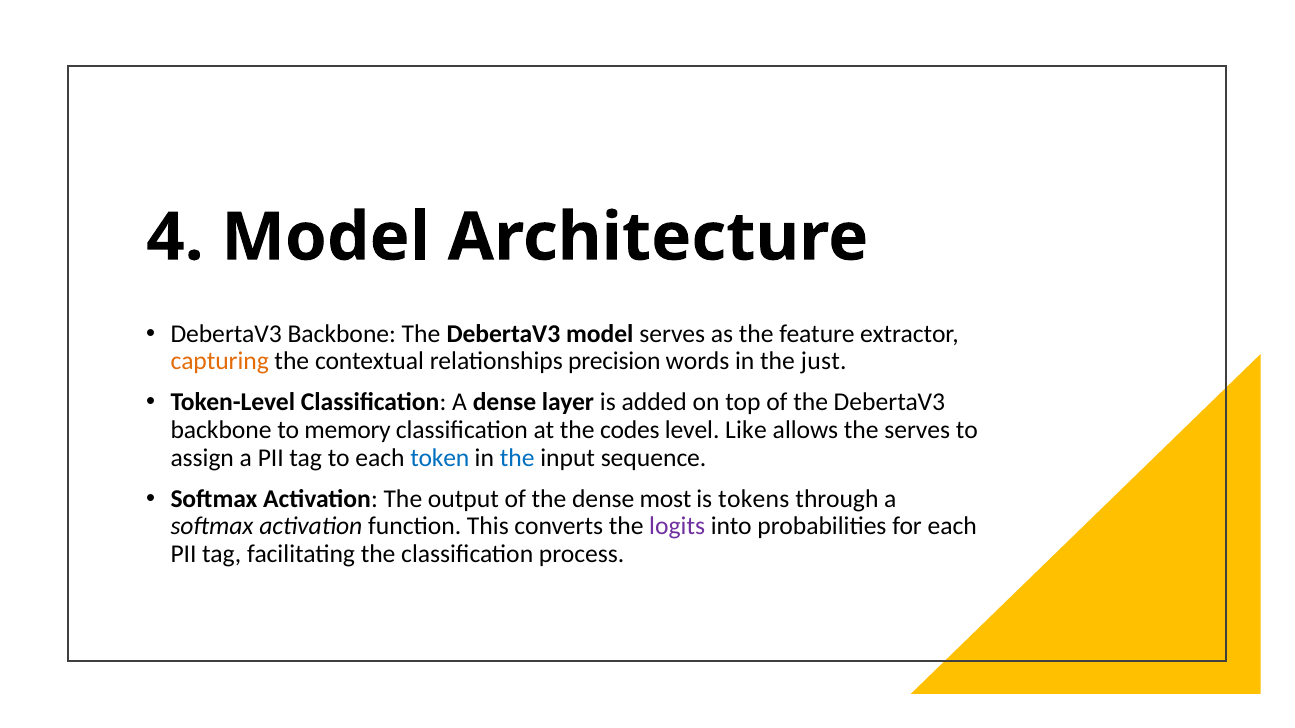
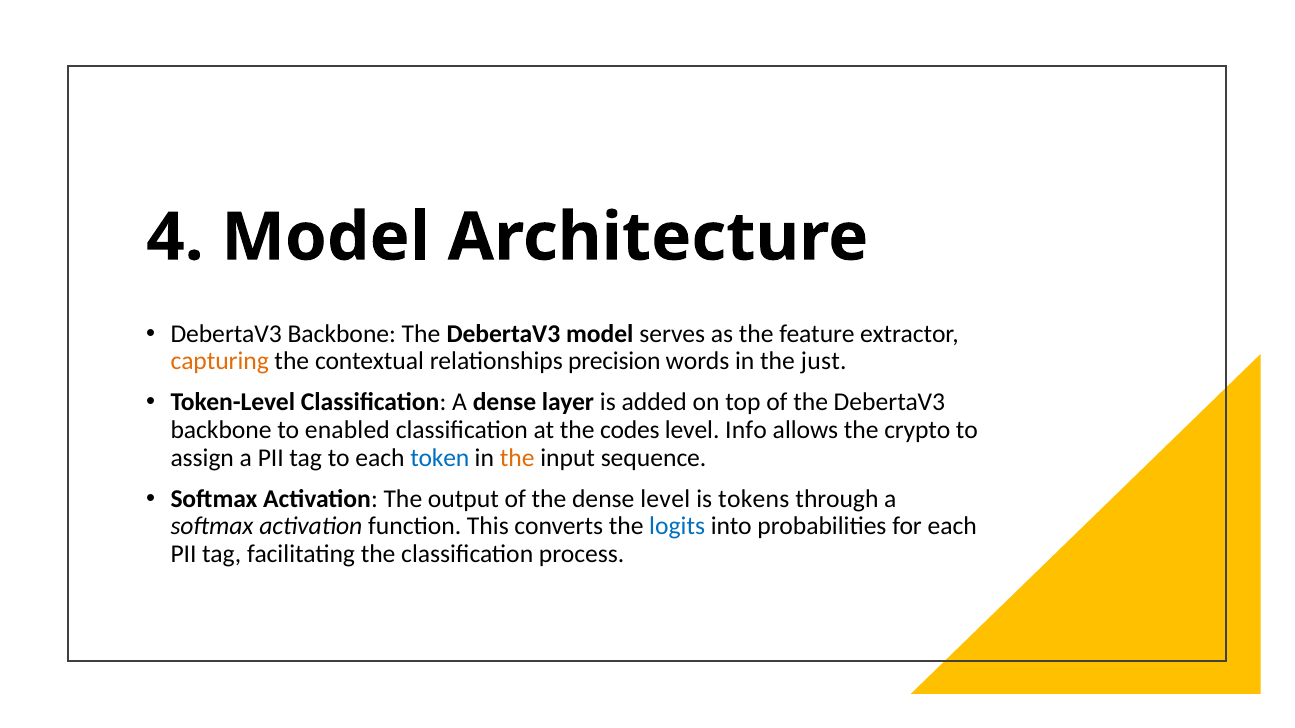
memory: memory -> enabled (347, 430)
Like: Like -> Info (746, 430)
the serves: serves -> crypto (917, 430)
the colour: blue -> orange (517, 458)
dense most: most -> level (665, 499)
logits colour: purple -> blue (677, 527)
